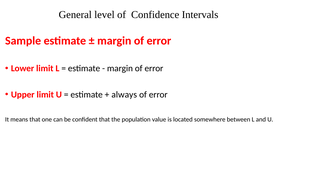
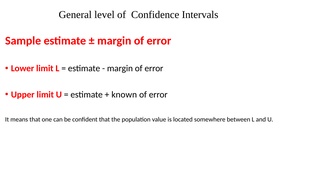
always: always -> known (124, 95)
